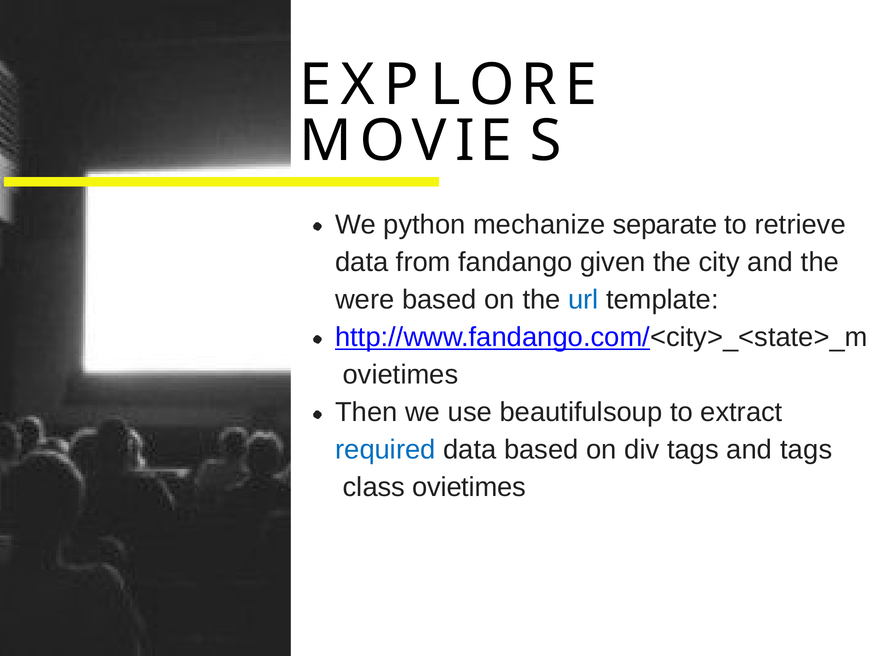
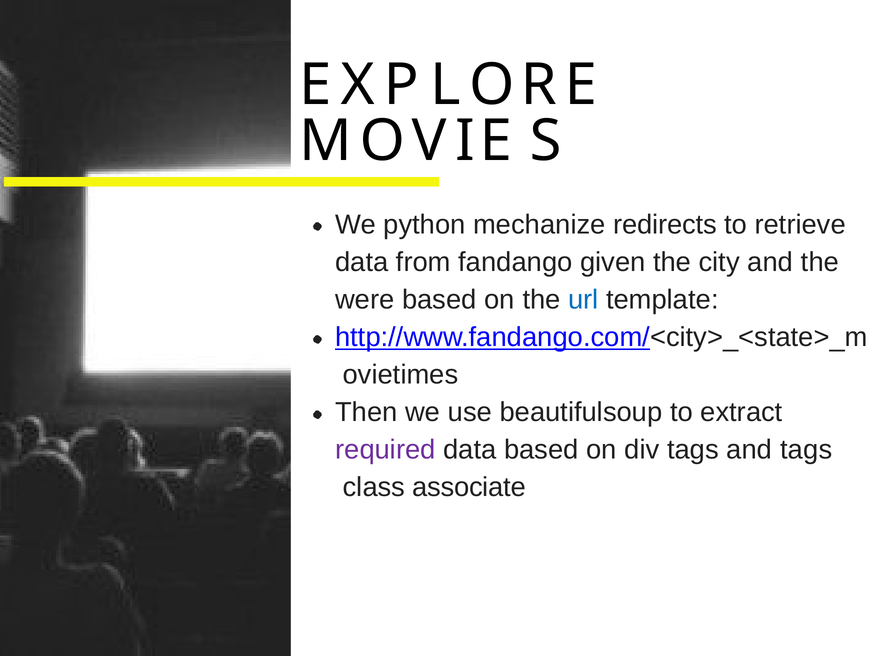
separate: separate -> redirects (665, 225)
required colour: blue -> purple (385, 450)
class ovietimes: ovietimes -> associate (469, 487)
